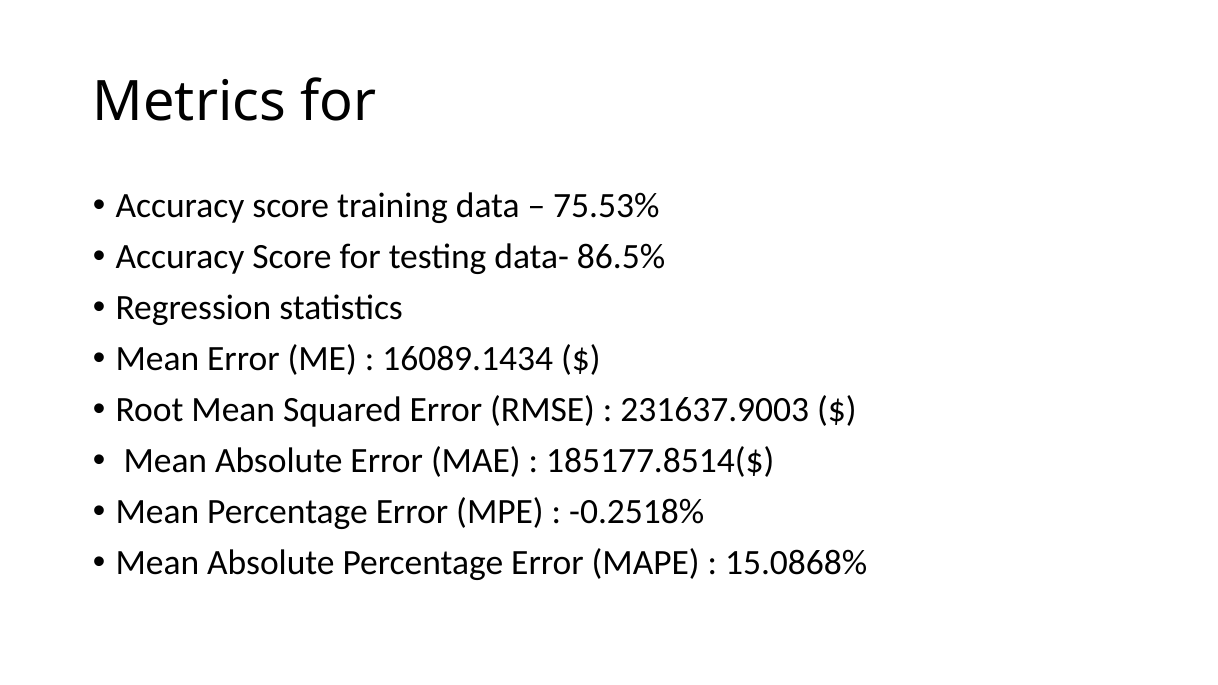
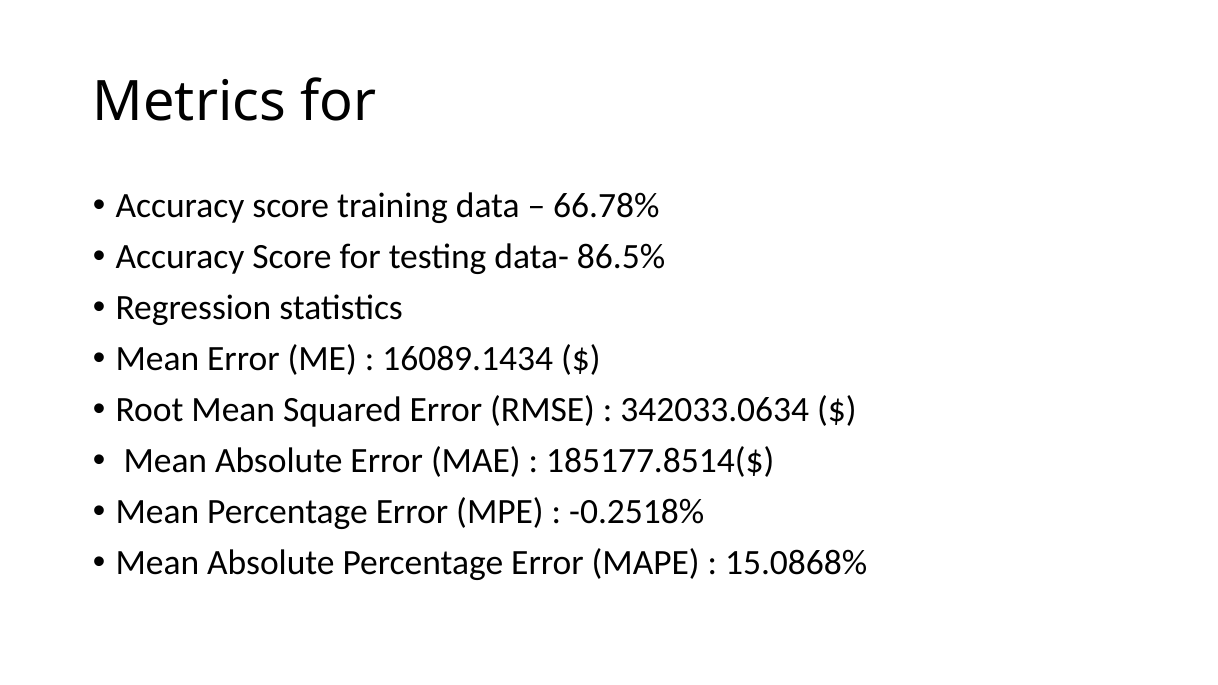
75.53%: 75.53% -> 66.78% (606, 206)
231637.9003: 231637.9003 -> 342033.0634 (715, 410)
